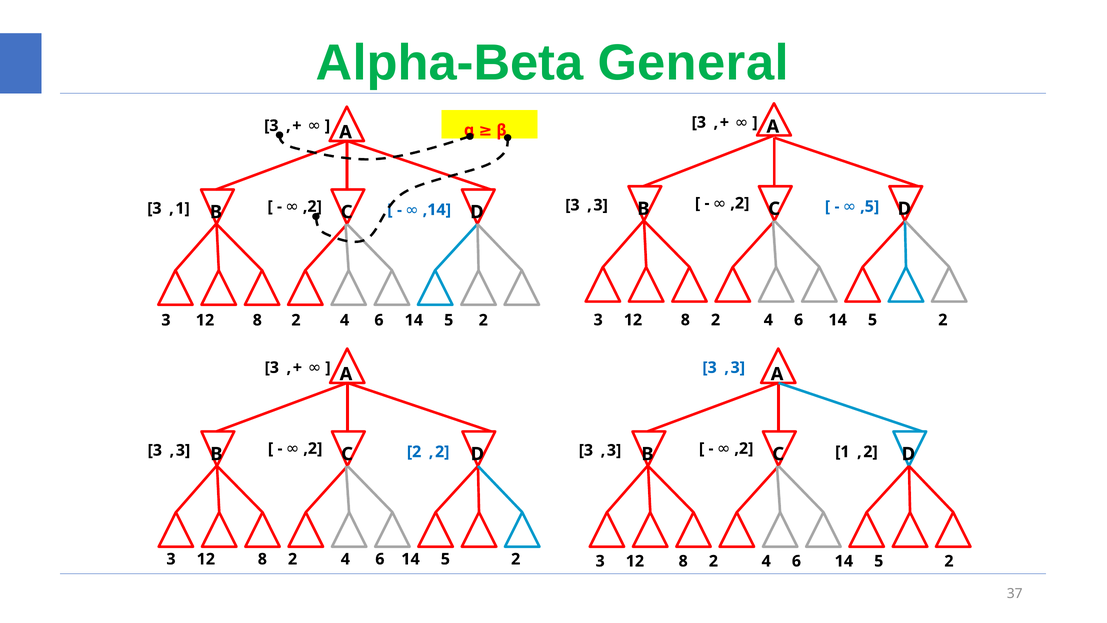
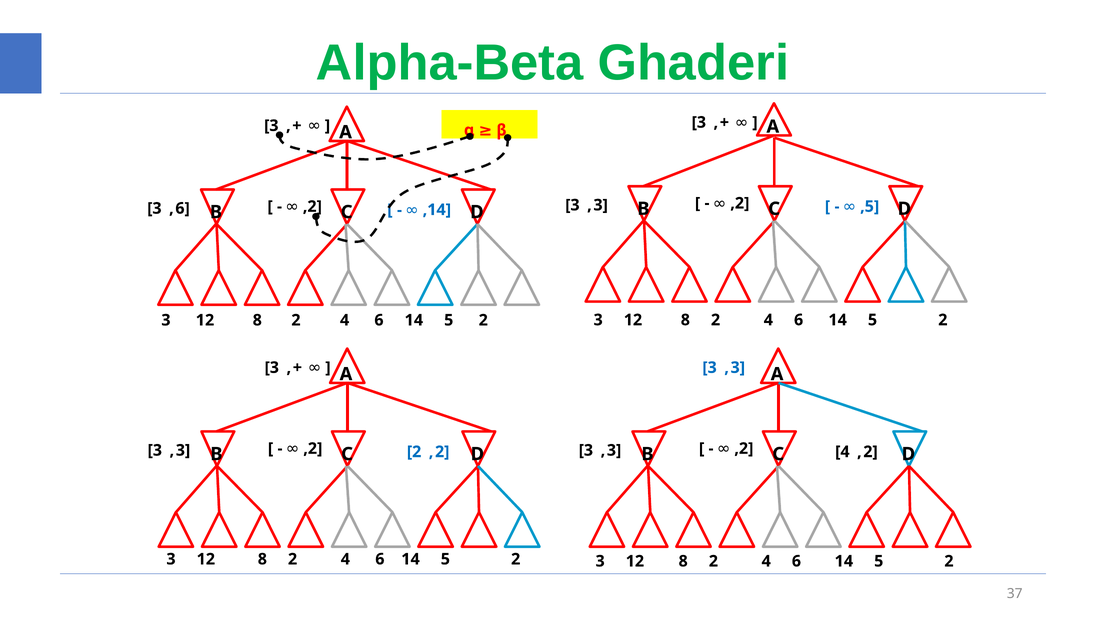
General: General -> Ghaderi (693, 63)
1: 1 -> 6 (183, 208)
,2 1: 1 -> 4 (842, 452)
